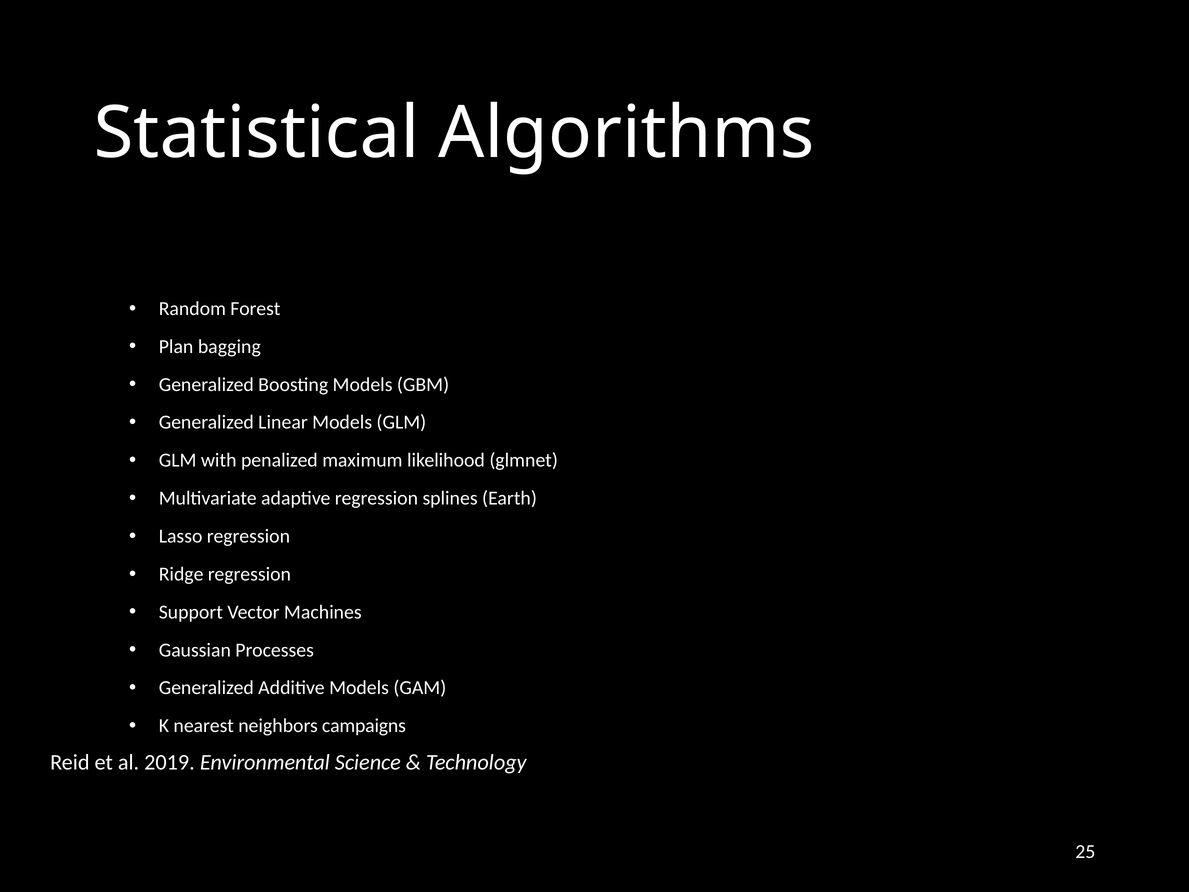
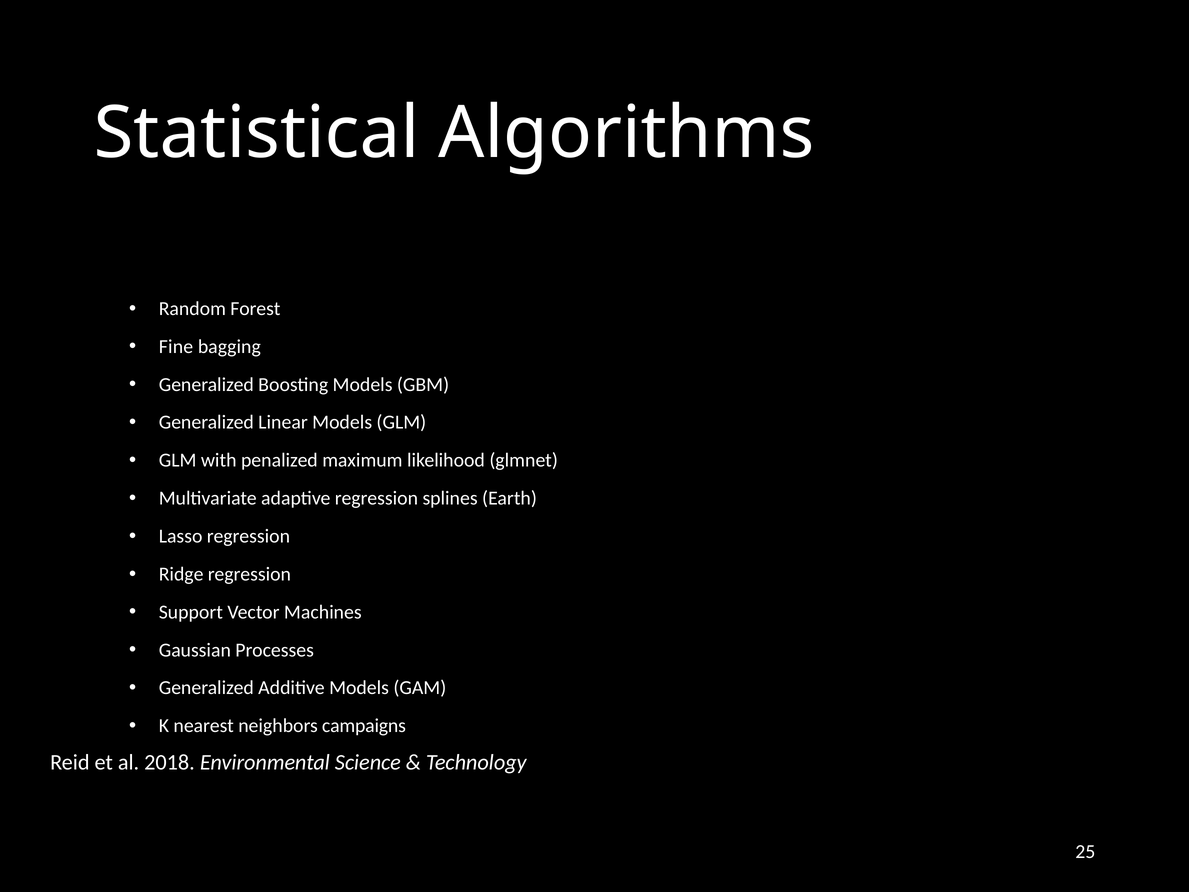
Plan: Plan -> Fine (176, 346)
2019: 2019 -> 2018 (170, 762)
